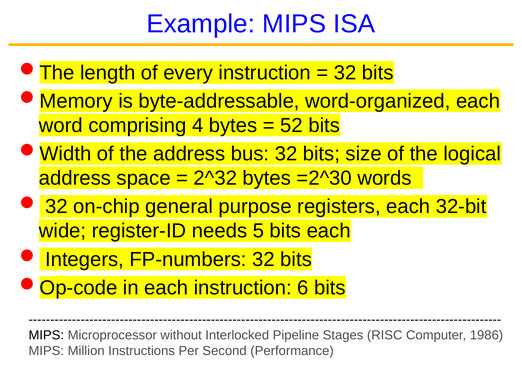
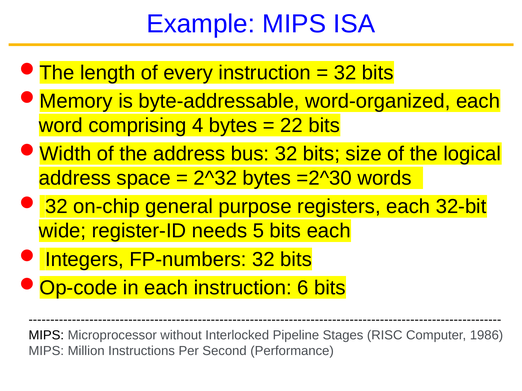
52: 52 -> 22 (292, 126)
